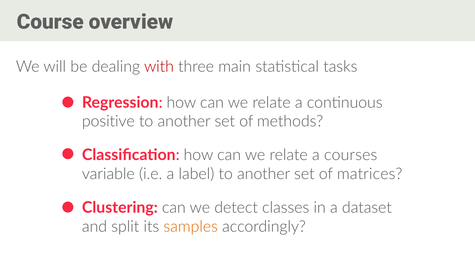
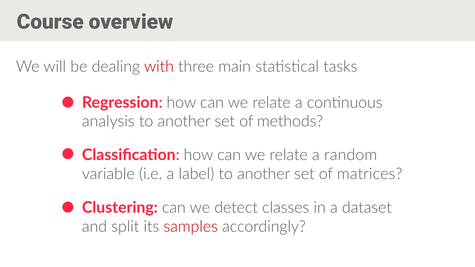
positive: positive -> analysis (108, 122)
courses: courses -> random (351, 155)
samples colour: orange -> red (191, 227)
